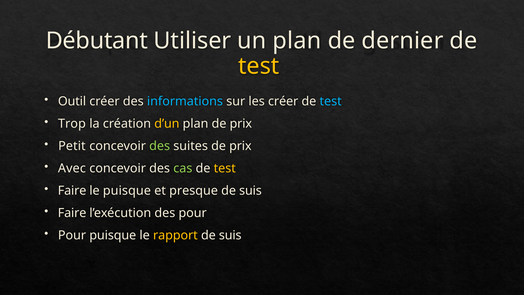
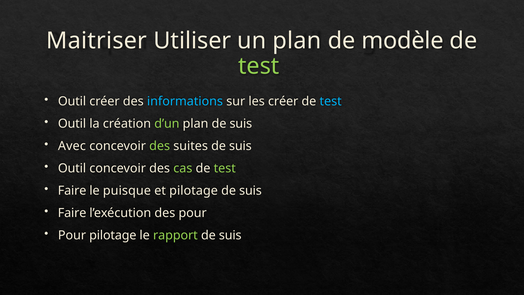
Débutant: Débutant -> Maitriser (97, 41)
dernier: dernier -> modèle (403, 41)
test colour: yellow -> light green (259, 66)
Trop: Trop -> Outil (72, 123)
d’un colour: yellow -> light green (167, 123)
plan de prix: prix -> suis (241, 123)
Petit: Petit -> Avec (72, 146)
suites de prix: prix -> suis (240, 146)
Avec: Avec -> Outil (72, 168)
test colour: yellow -> light green (225, 168)
et presque: presque -> pilotage (194, 190)
Pour puisque: puisque -> pilotage (113, 235)
rapport colour: yellow -> light green (175, 235)
